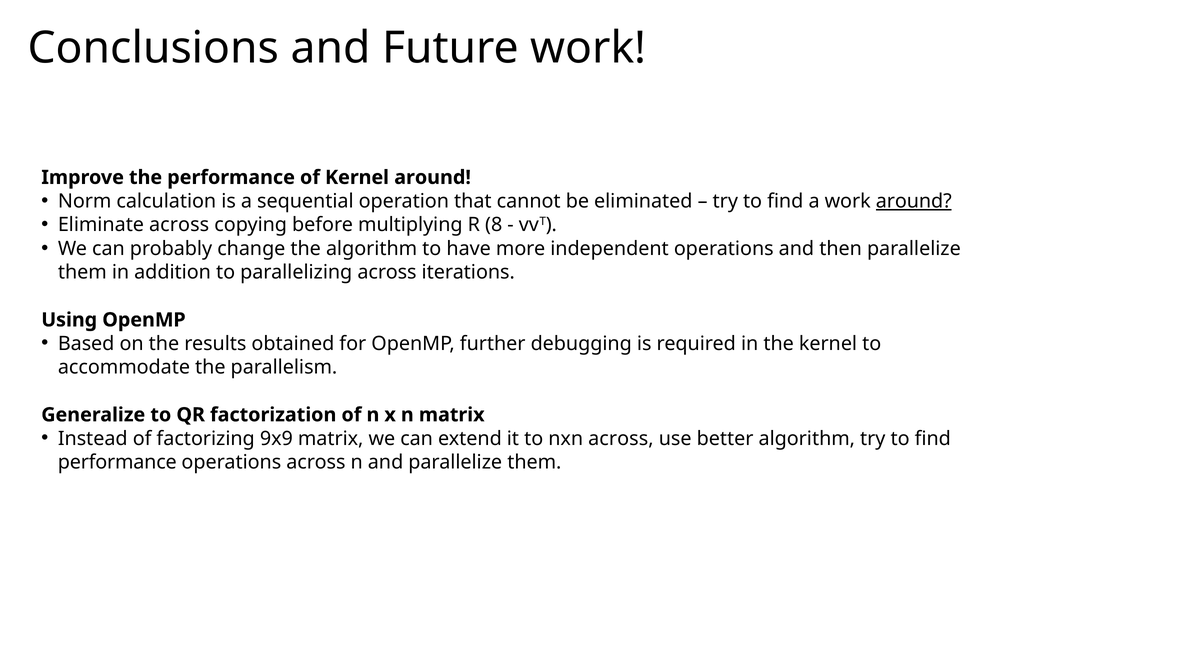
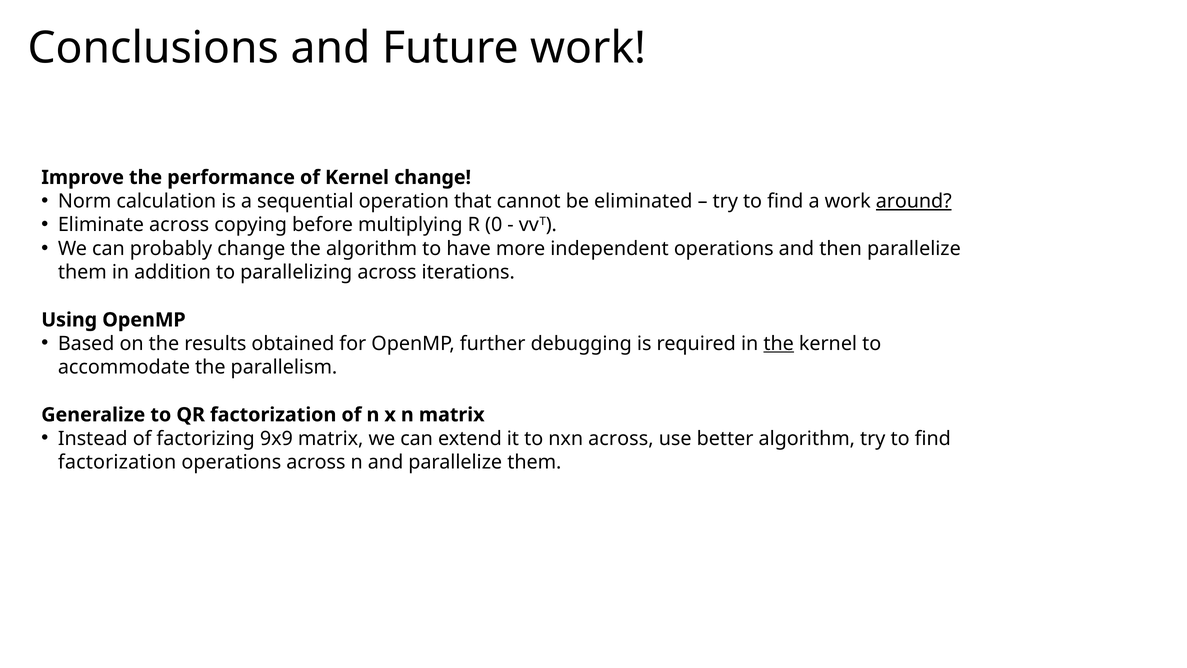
Kernel around: around -> change (433, 177)
8: 8 -> 0 (494, 225)
the underline: none -> present (779, 343)
performance: performance -> factorization (117, 462)
